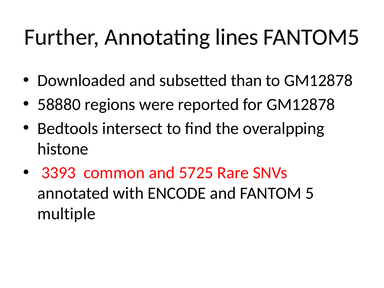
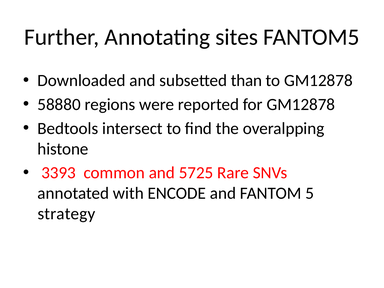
lines: lines -> sites (237, 37)
multiple: multiple -> strategy (66, 214)
